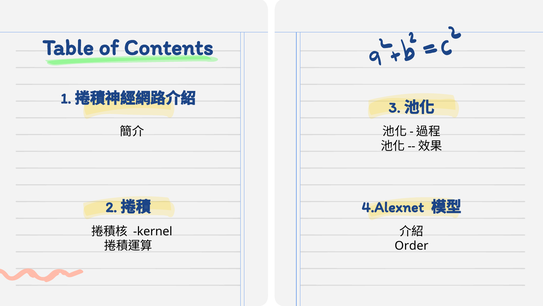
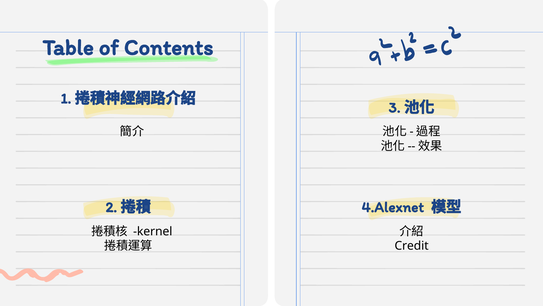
Order: Order -> Credit (412, 246)
